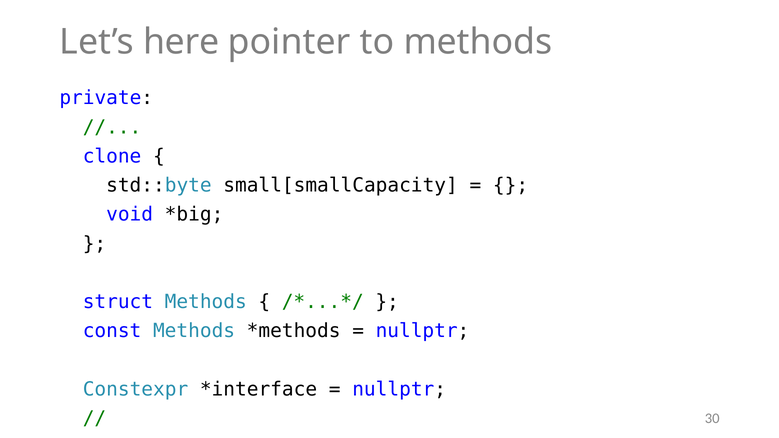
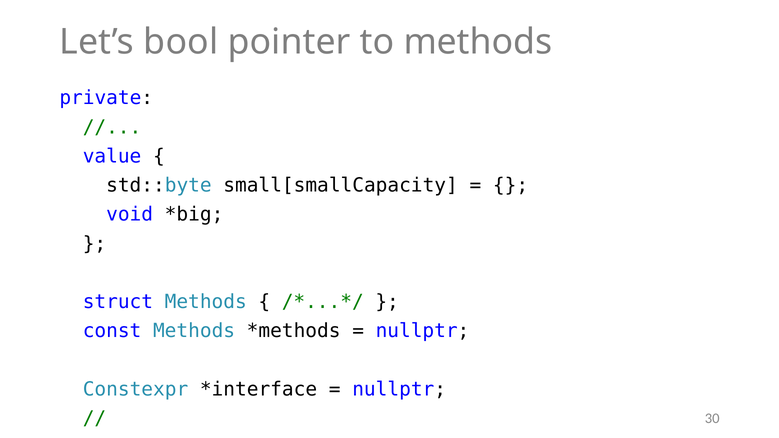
here: here -> bool (181, 42)
clone: clone -> value (112, 156)
